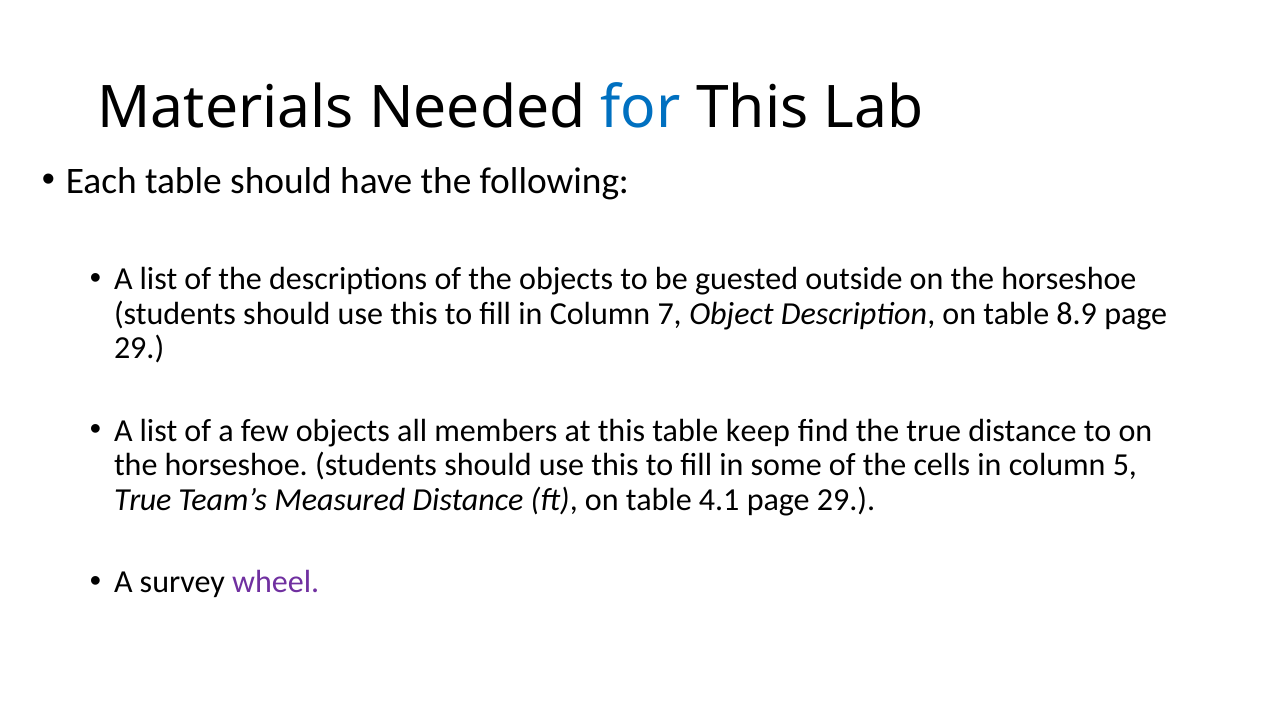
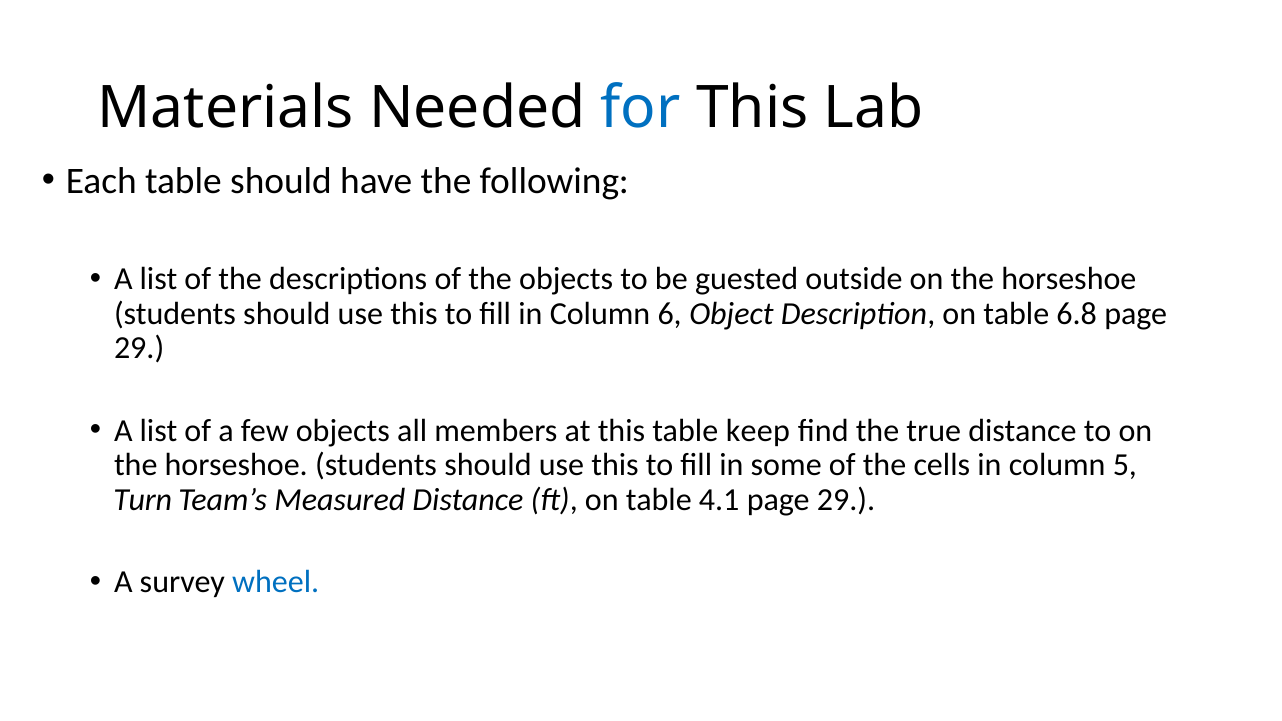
7: 7 -> 6 (670, 314)
8.9: 8.9 -> 6.8 (1077, 314)
True: True -> Turn (143, 500)
wheel colour: purple -> blue (276, 582)
